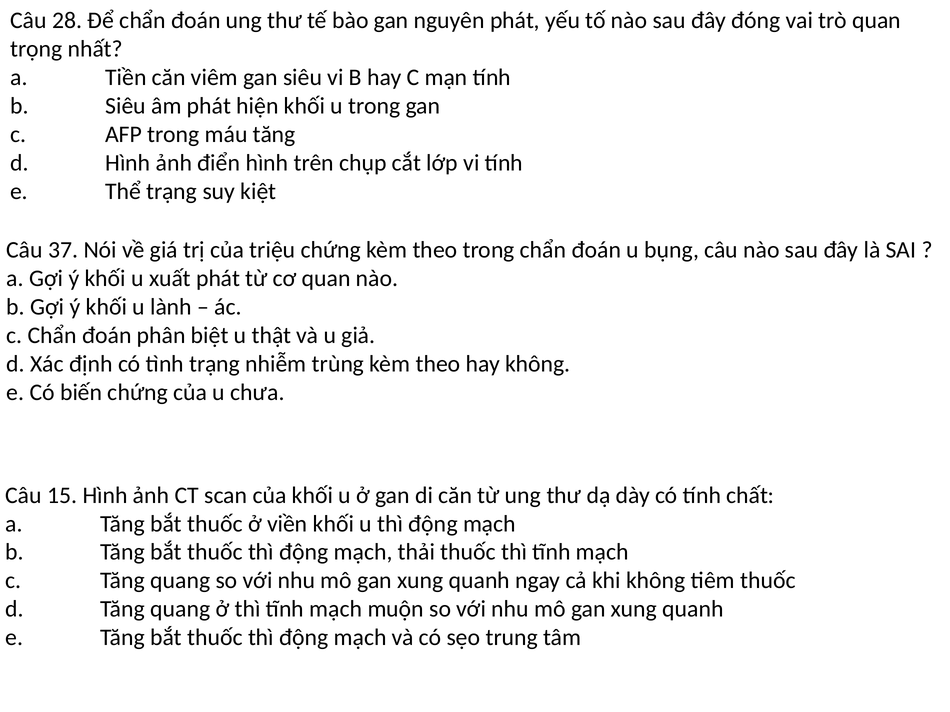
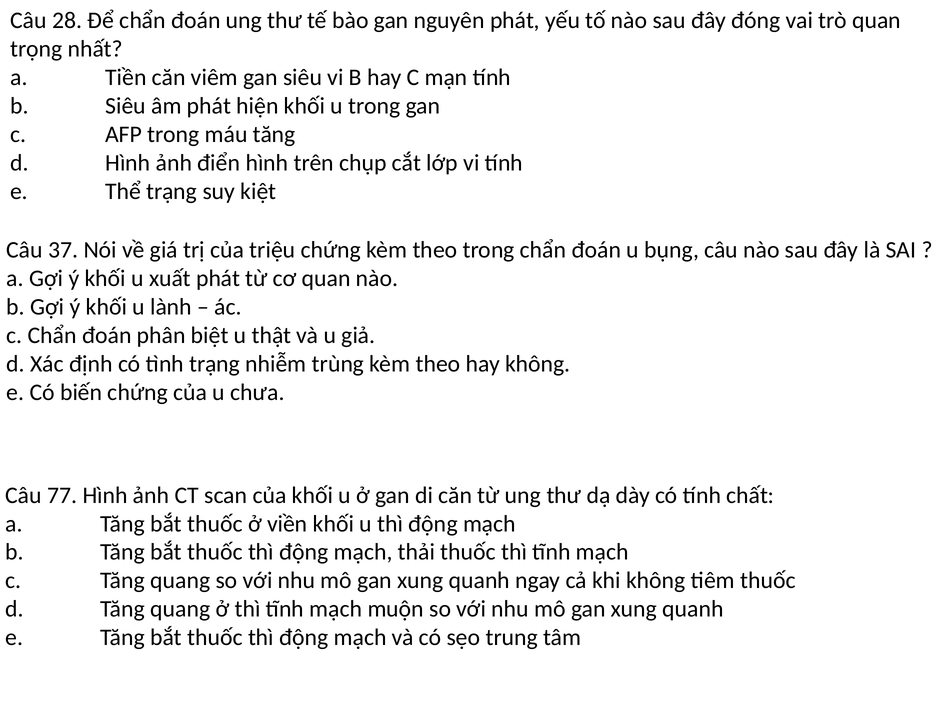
15: 15 -> 77 (62, 496)
